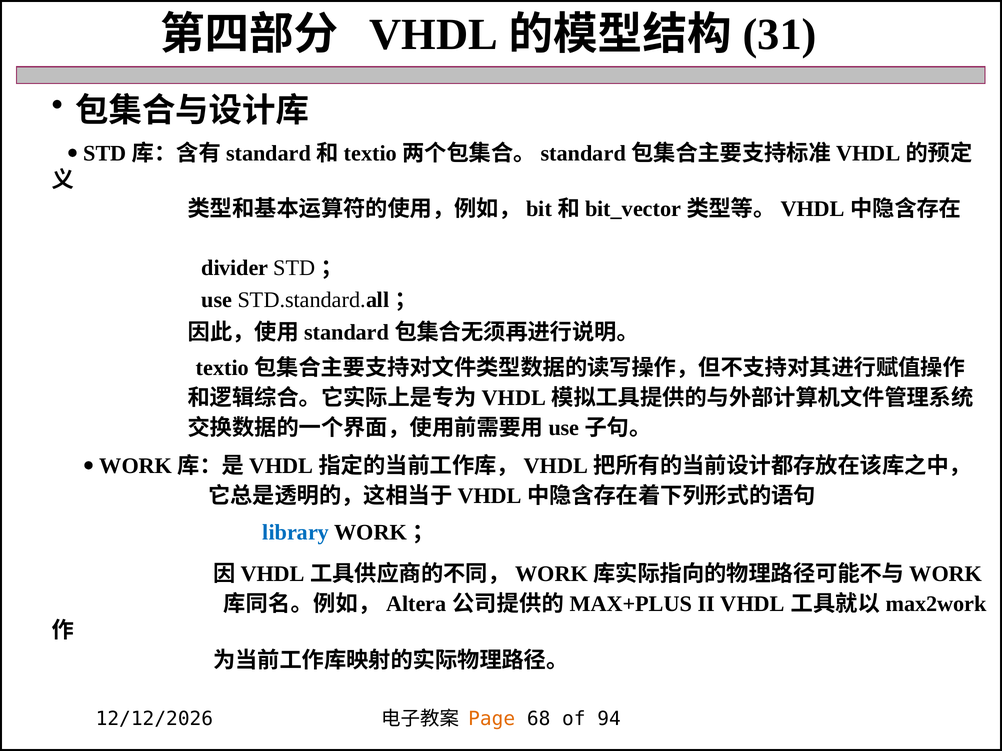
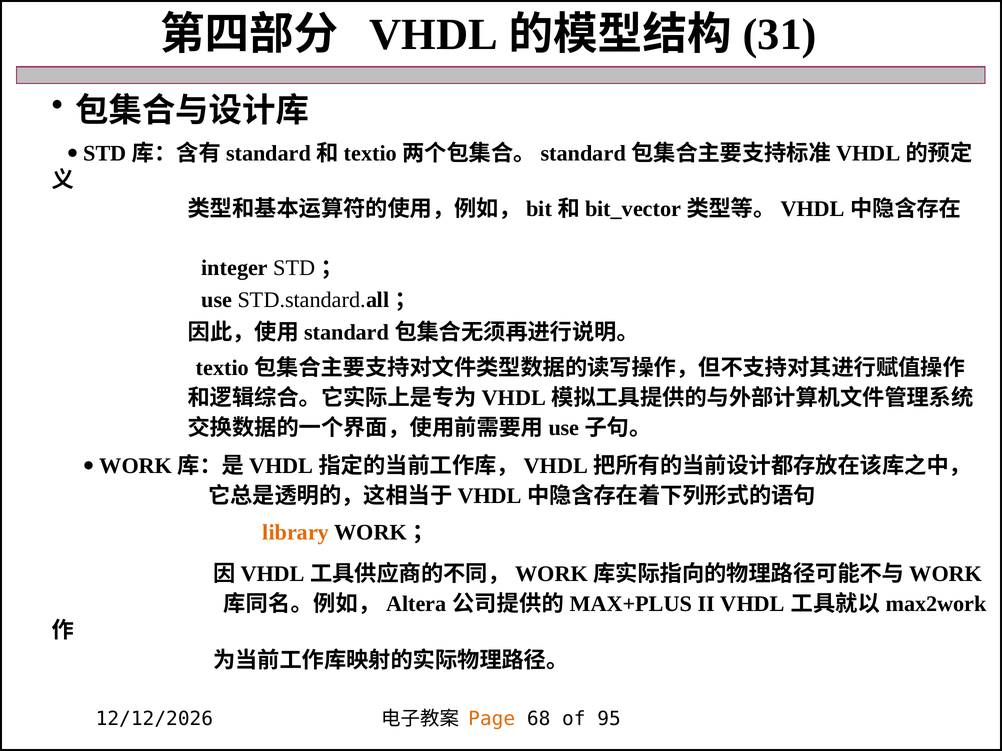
divider: divider -> integer (235, 268)
library colour: blue -> orange (296, 533)
94: 94 -> 95 (609, 719)
